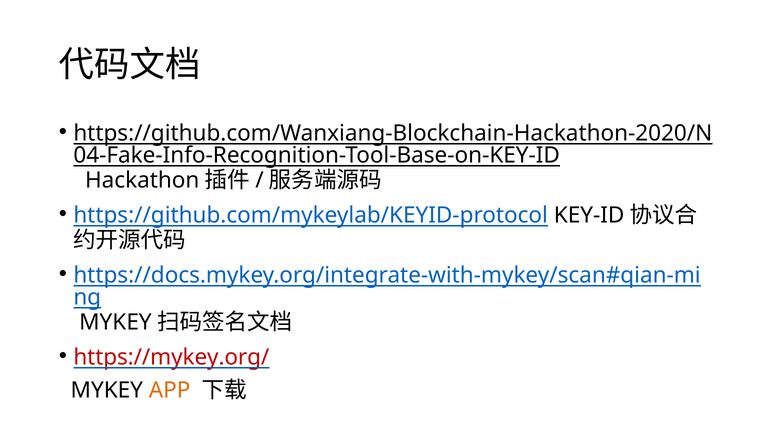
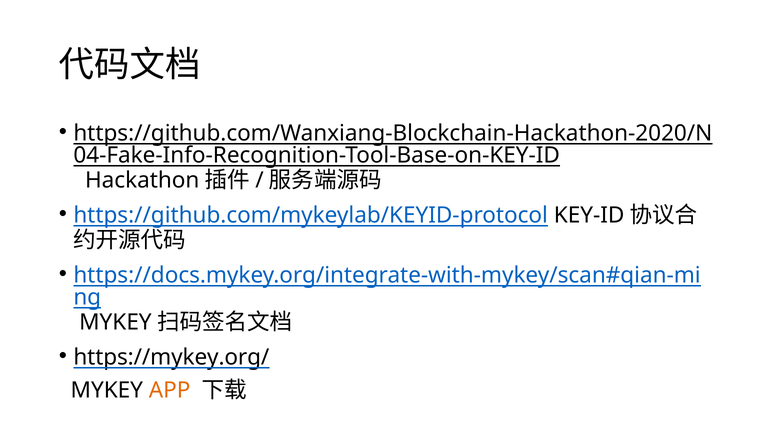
https://mykey.org/ colour: red -> black (171, 357)
